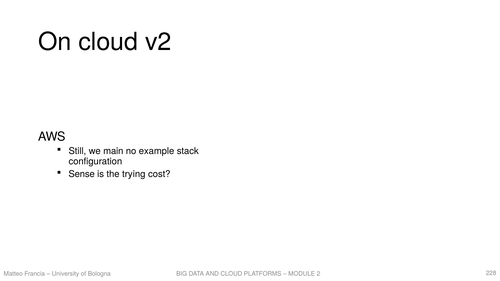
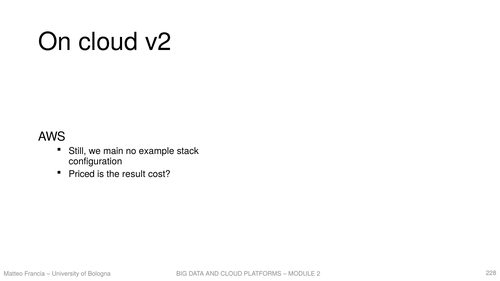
Sense: Sense -> Priced (82, 174)
trying: trying -> result (134, 174)
